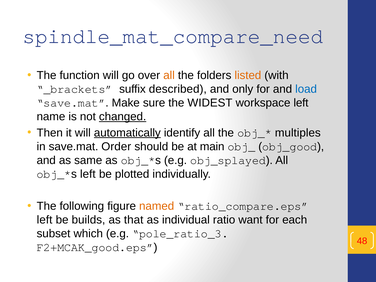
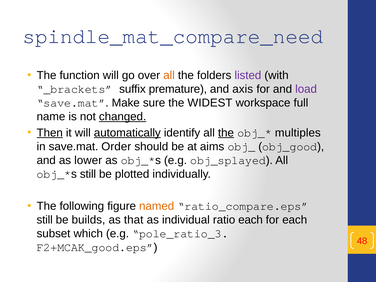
listed colour: orange -> purple (248, 75)
described: described -> premature (178, 89)
only: only -> axis (243, 89)
load colour: blue -> purple (306, 89)
workspace left: left -> full (301, 103)
Then underline: none -> present (50, 133)
the underline: none -> present (226, 133)
main: main -> aims (212, 146)
same: same -> lower (88, 160)
left: left -> still (88, 174)
left: left -> still (45, 220)
ratio want: want -> each (251, 220)
